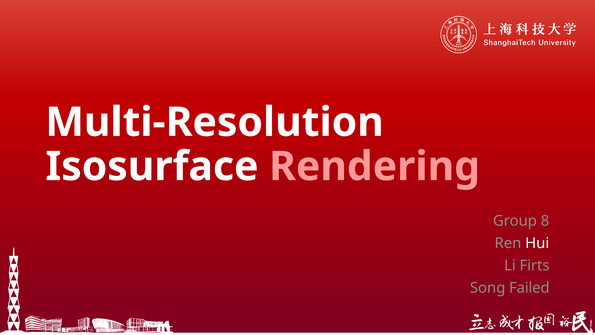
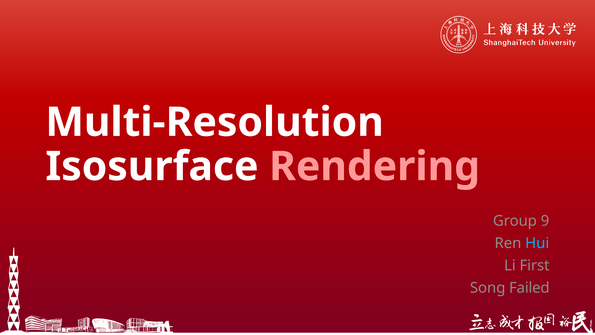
8: 8 -> 9 (545, 221)
Hui colour: white -> light blue (537, 243)
Firts: Firts -> First (535, 265)
